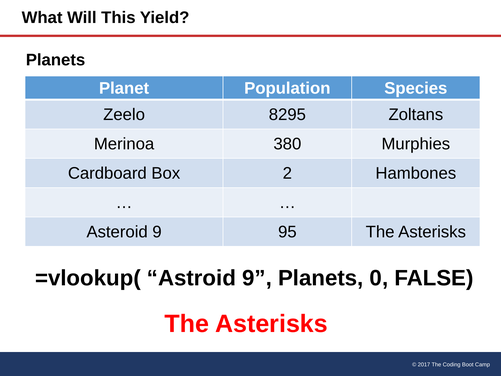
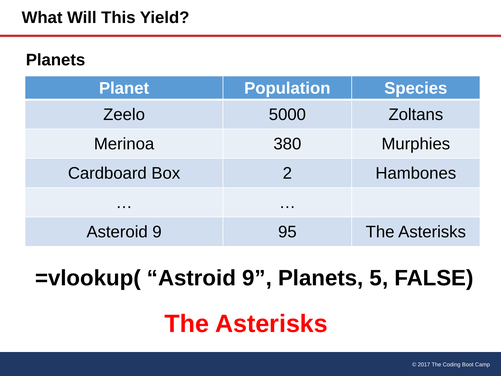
8295: 8295 -> 5000 (287, 115)
0: 0 -> 5 (379, 278)
